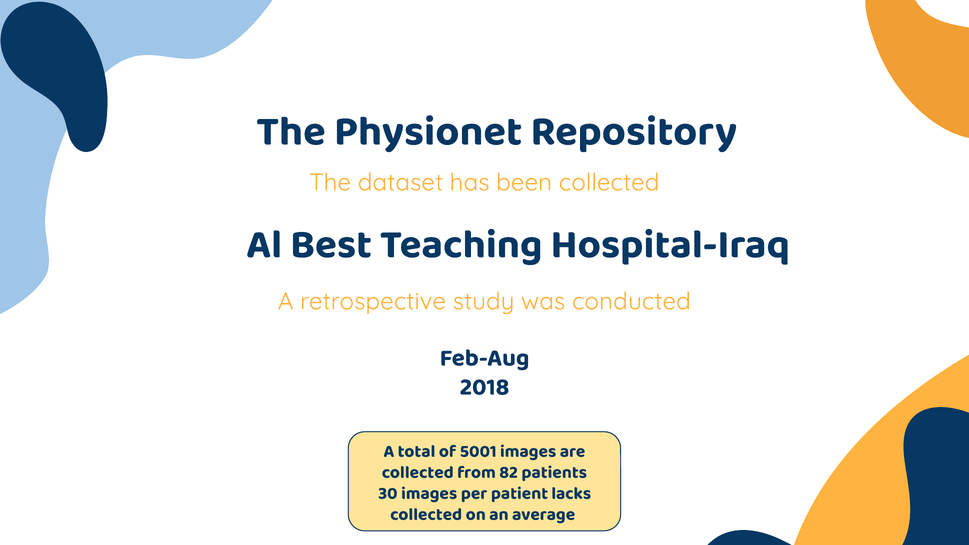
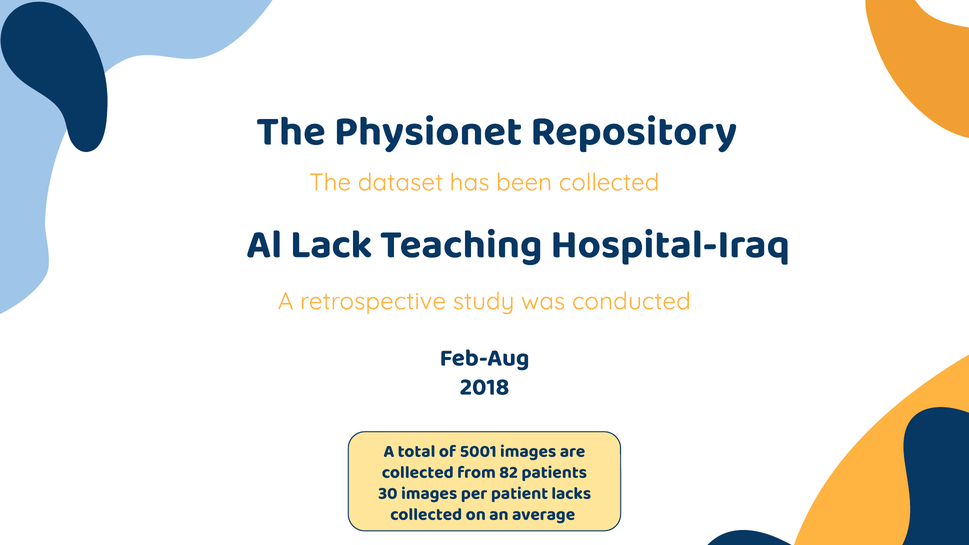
Best: Best -> Lack (331, 244)
